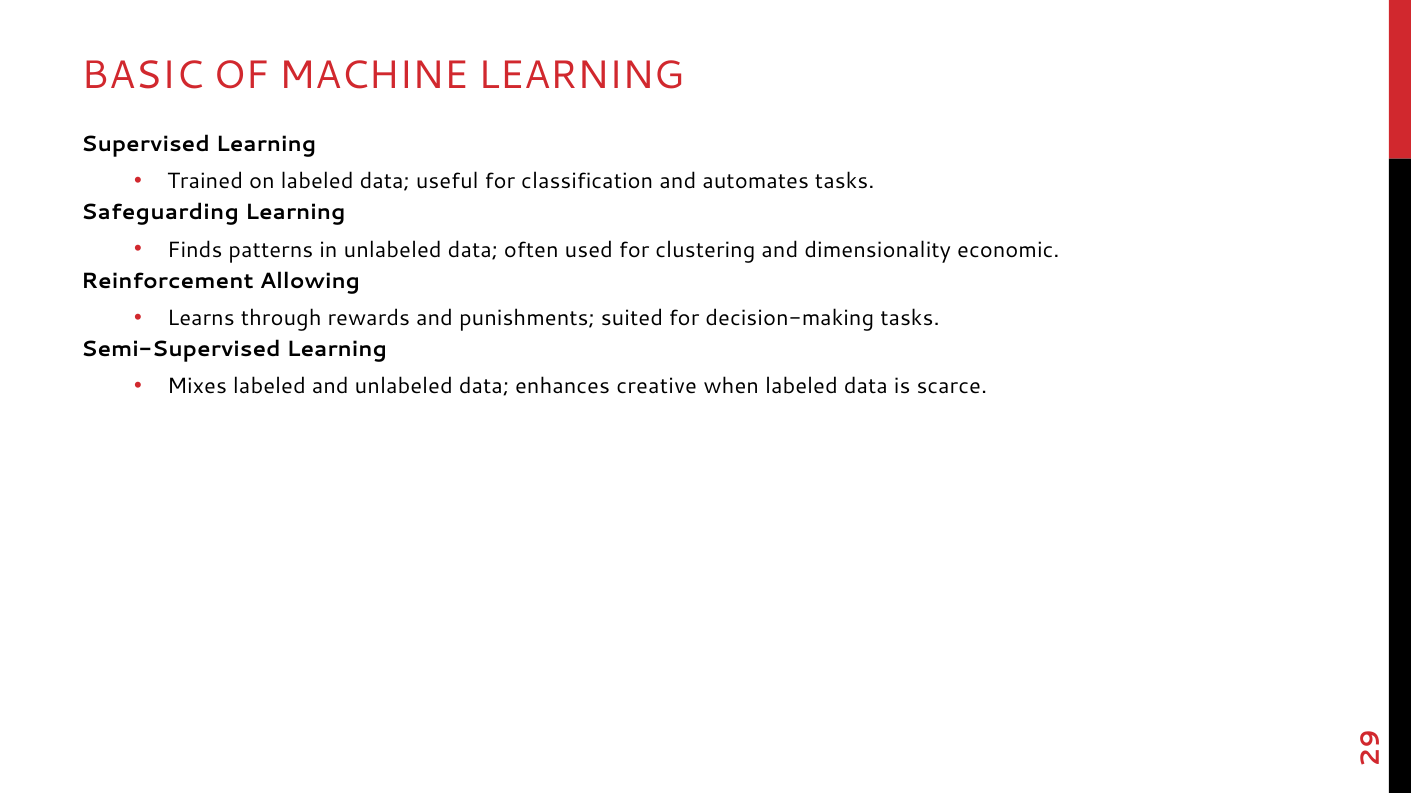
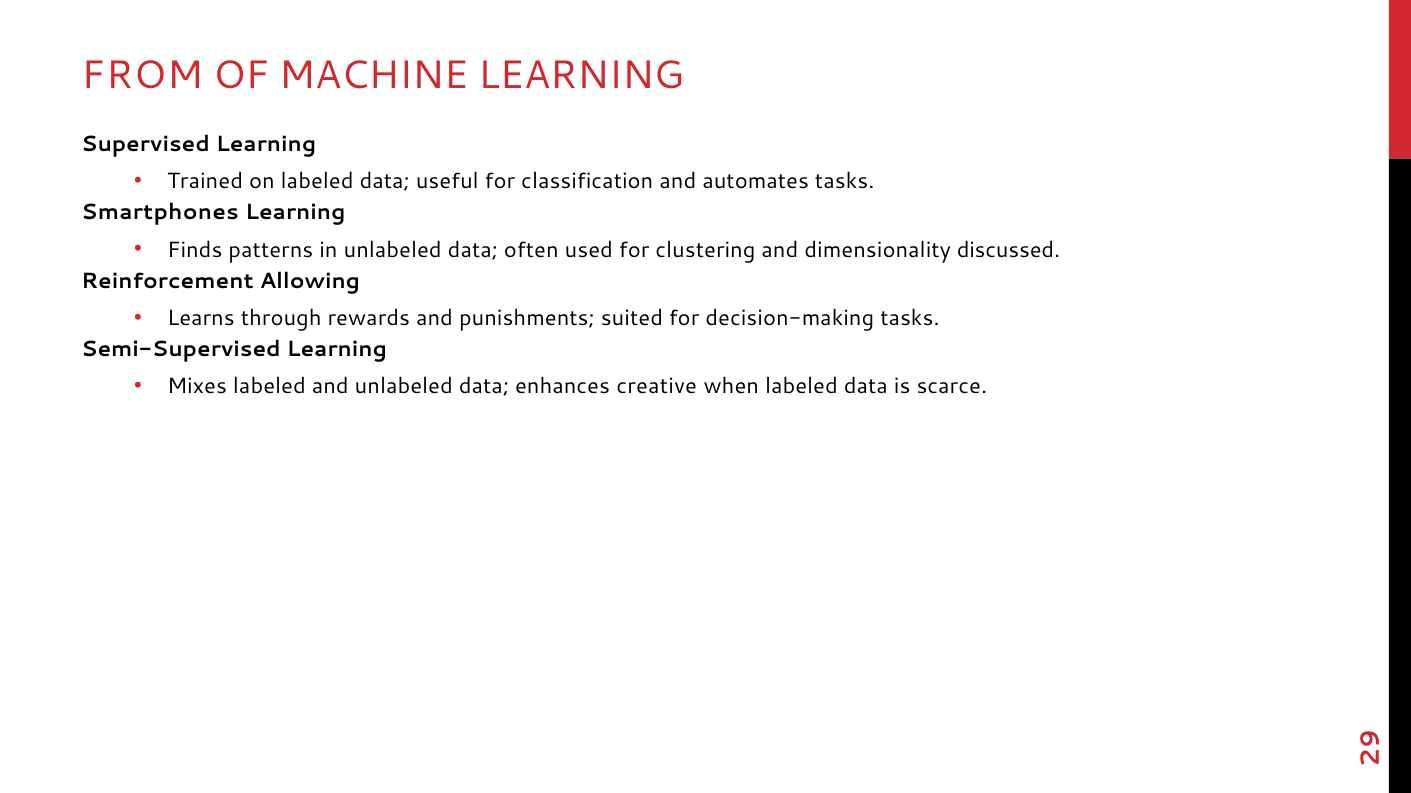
BASIC: BASIC -> FROM (142, 76)
Safeguarding: Safeguarding -> Smartphones (160, 213)
economic: economic -> discussed (1008, 250)
